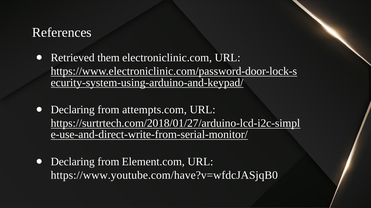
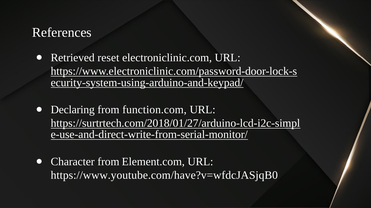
them: them -> reset (108, 58)
attempts.com: attempts.com -> function.com (154, 110)
Declaring: Declaring -> Character (73, 162)
